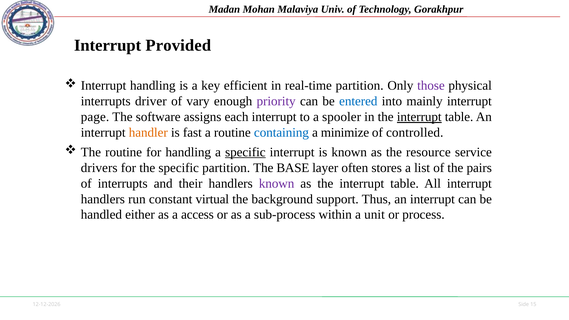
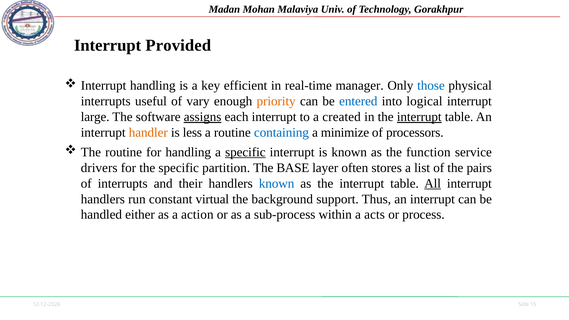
real-time partition: partition -> manager (360, 86)
those colour: purple -> blue (431, 86)
driver: driver -> useful (151, 101)
priority colour: purple -> orange (276, 101)
mainly: mainly -> logical (424, 101)
page: page -> large (95, 117)
assigns underline: none -> present (203, 117)
spooler: spooler -> created (342, 117)
fast: fast -> less (192, 133)
controlled: controlled -> processors (415, 133)
resource: resource -> function (428, 152)
known colour: purple -> blue (277, 183)
All underline: none -> present (433, 183)
access: access -> action (197, 215)
unit: unit -> acts (375, 215)
